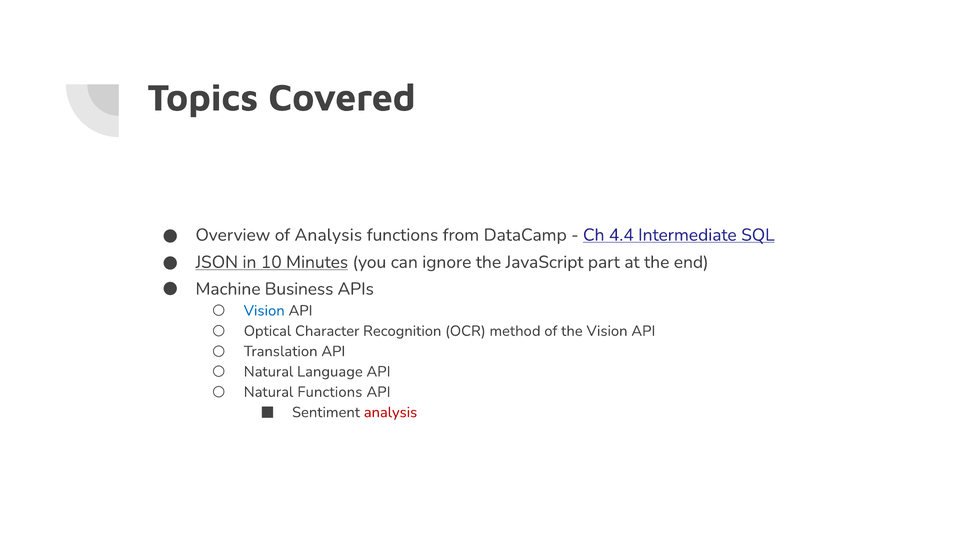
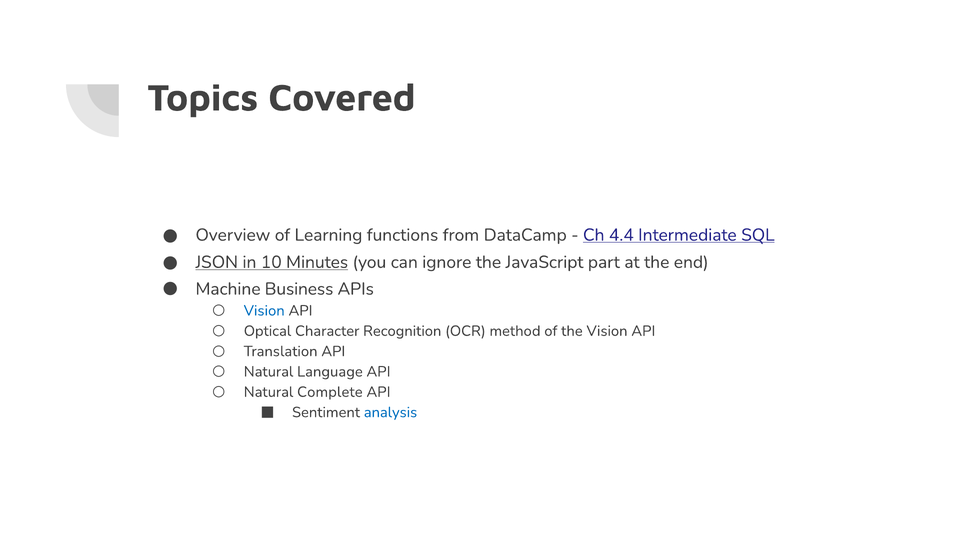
of Analysis: Analysis -> Learning (328, 235)
Natural Functions: Functions -> Complete (330, 392)
analysis colour: red -> blue (390, 412)
